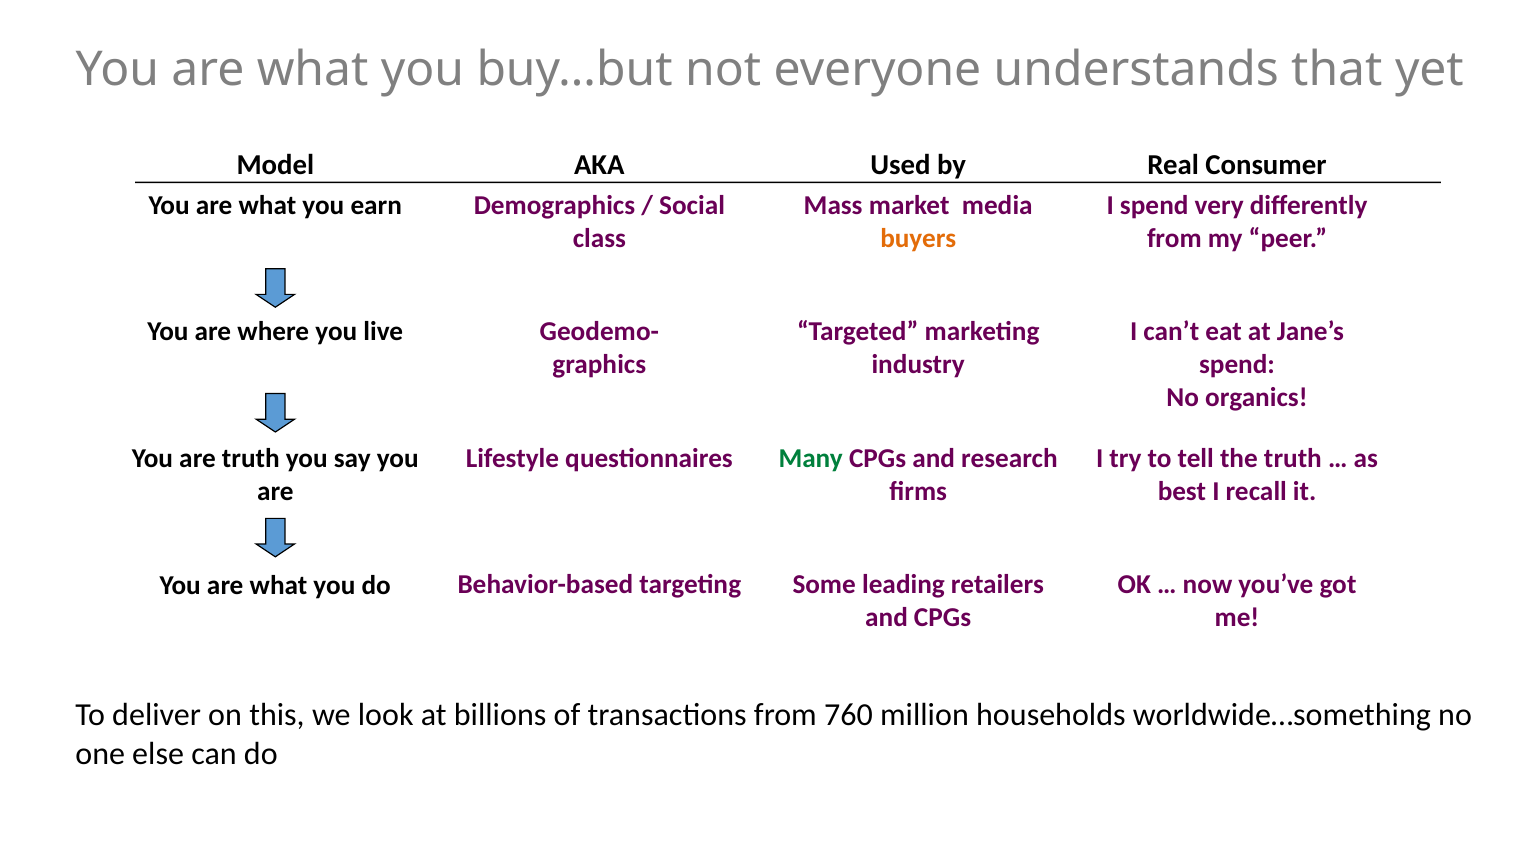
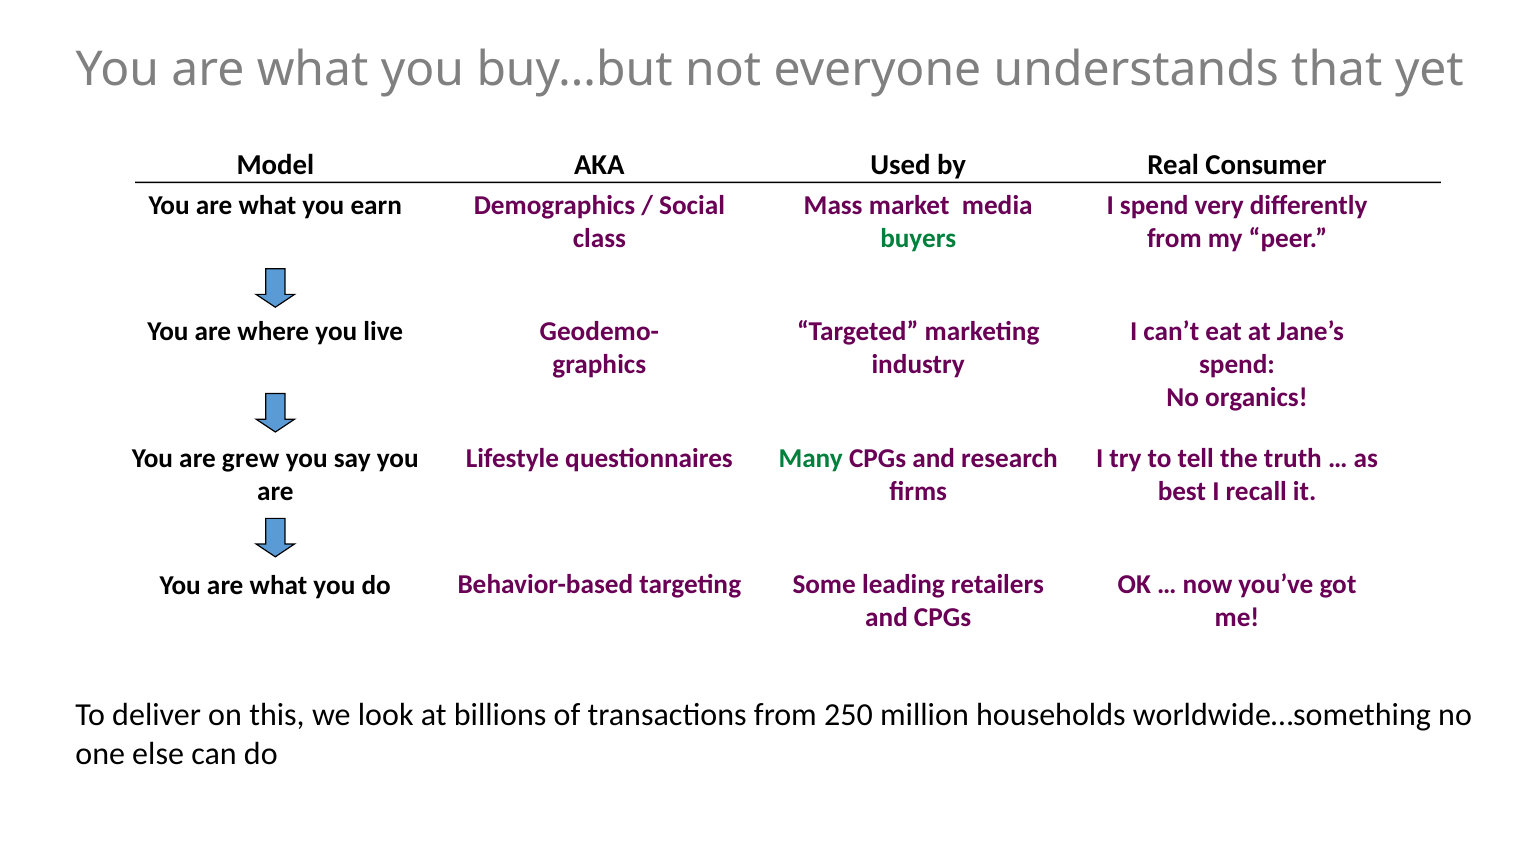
buyers colour: orange -> green (918, 238)
are truth: truth -> grew (251, 459)
760: 760 -> 250 (848, 716)
